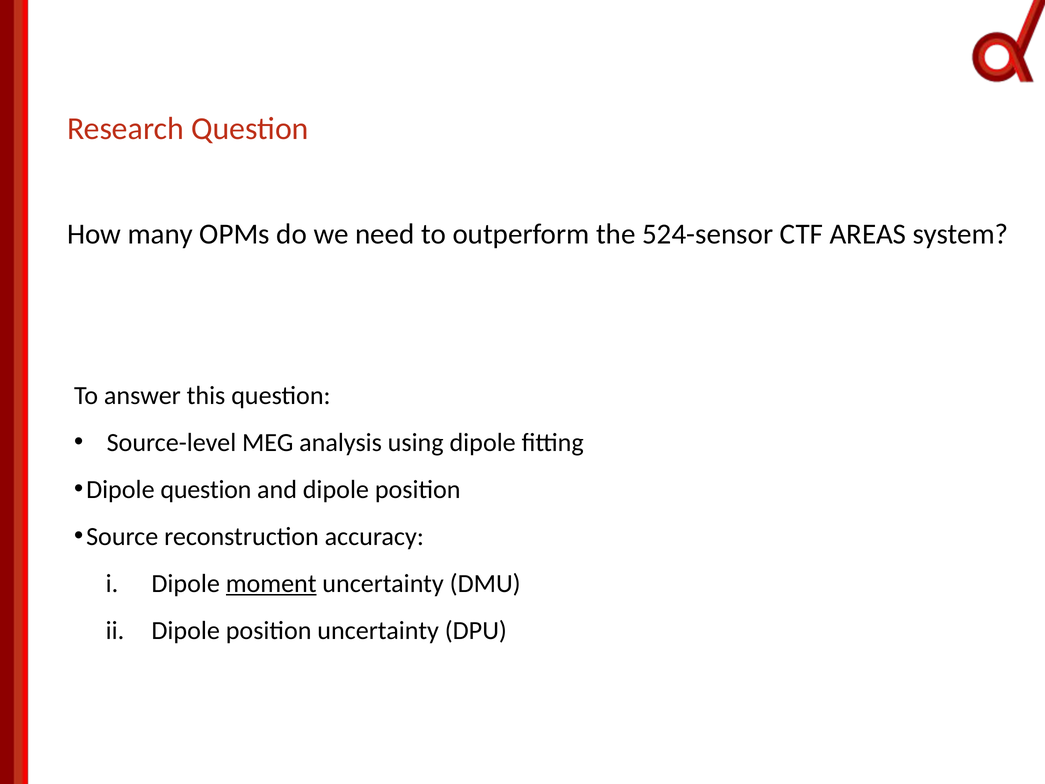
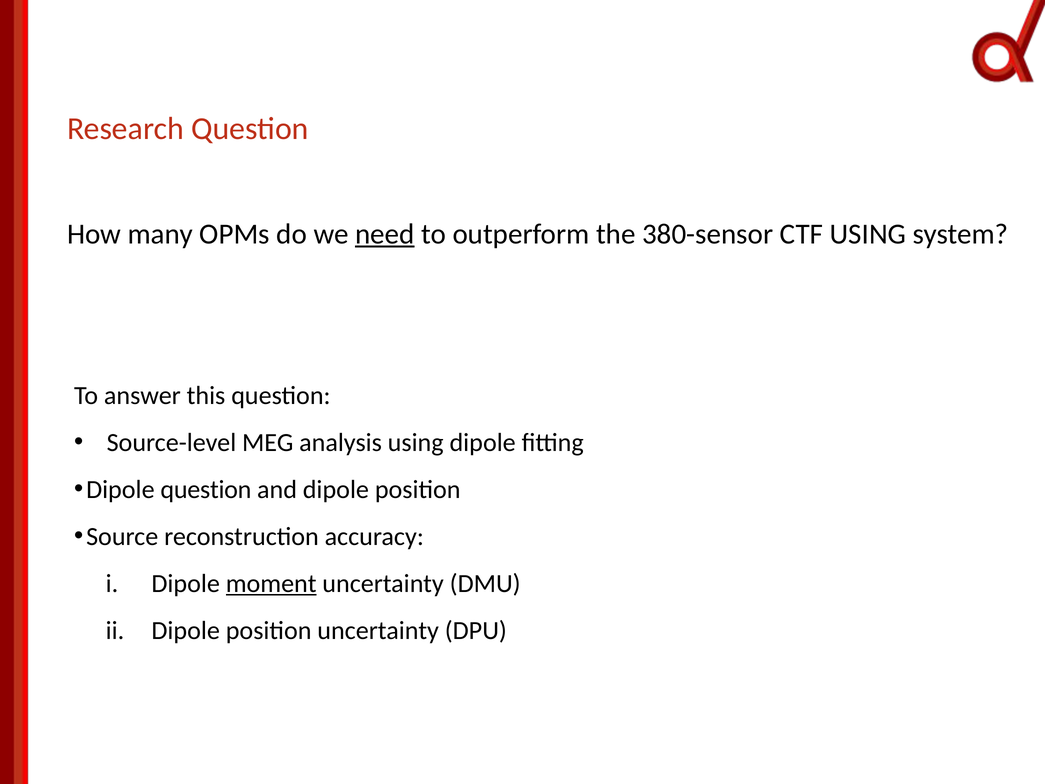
need underline: none -> present (385, 234)
524-sensor: 524-sensor -> 380-sensor (708, 234)
CTF AREAS: AREAS -> USING (868, 234)
